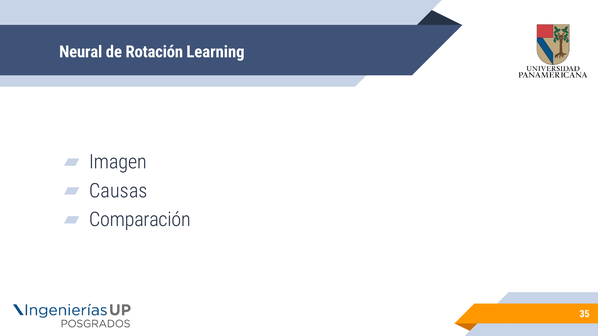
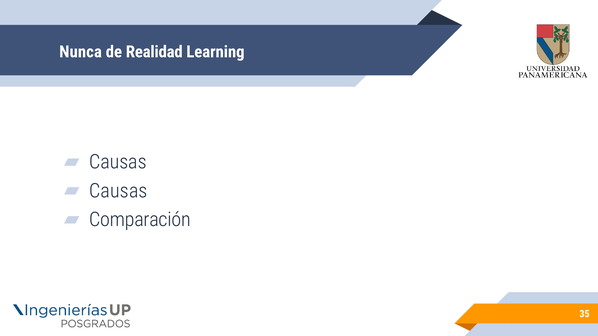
Neural: Neural -> Nunca (81, 52)
Rotación: Rotación -> Realidad (154, 52)
Imagen: Imagen -> Causas (118, 162)
